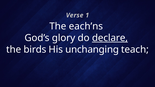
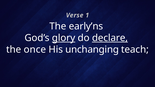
each’ns: each’ns -> early’ns (86, 26)
glory underline: none -> present (64, 38)
birds: birds -> once (35, 50)
